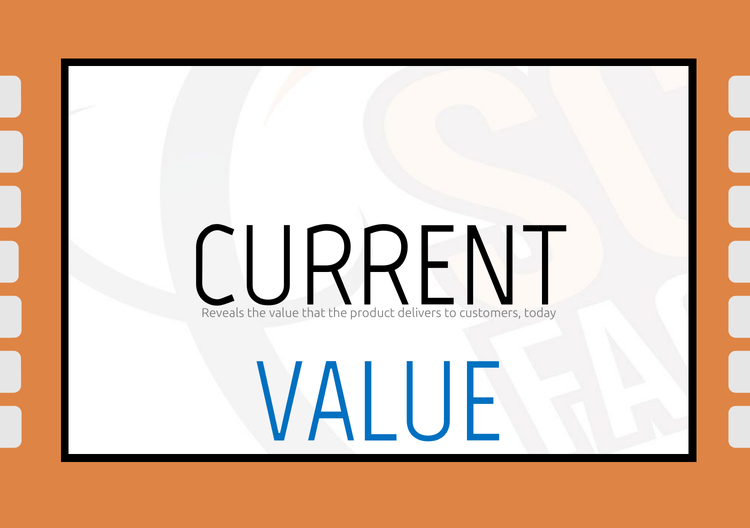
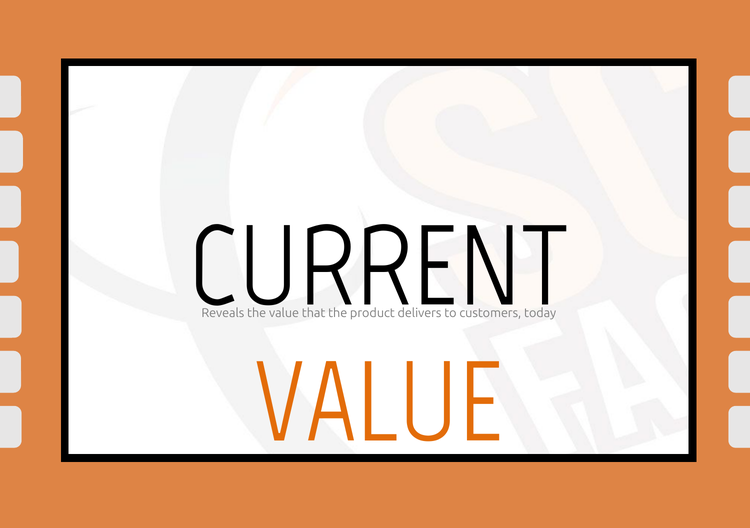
VALUE colour: blue -> orange (379, 404)
